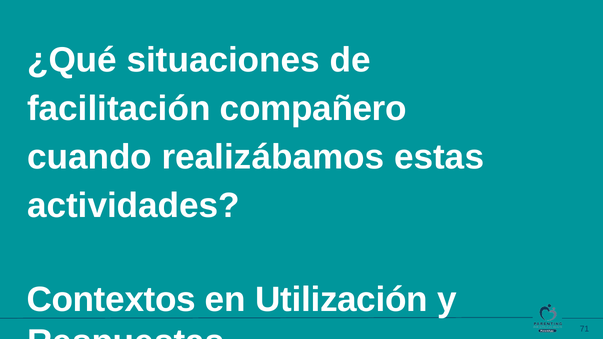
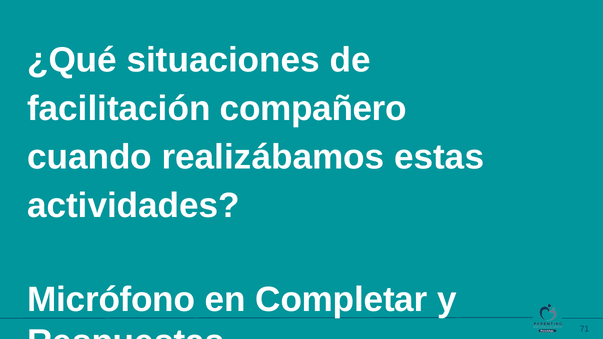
Contextos: Contextos -> Micrófono (111, 300)
Utilización: Utilización -> Completar (341, 300)
